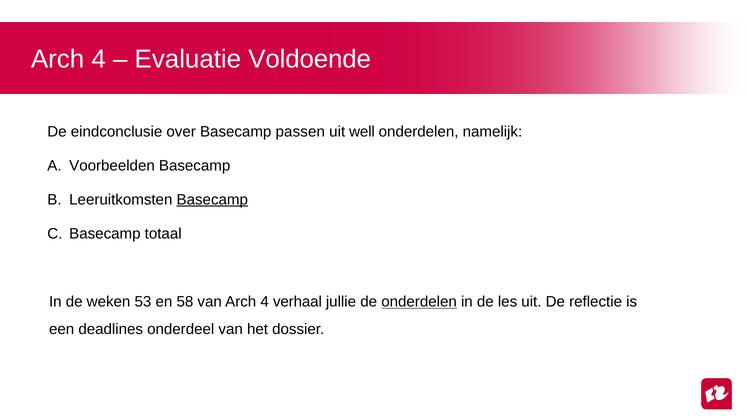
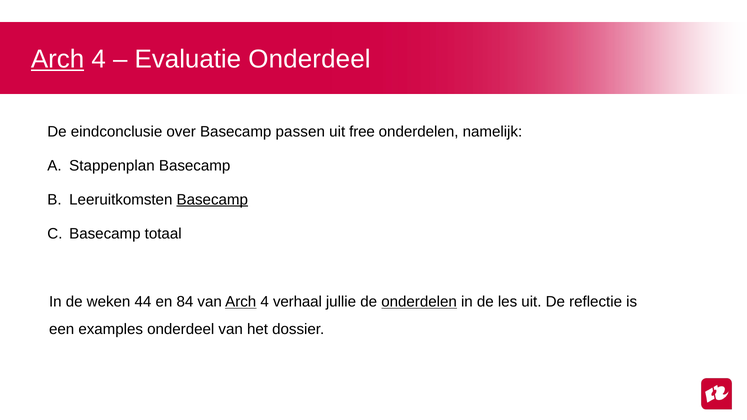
Arch underline: none -> present (58, 59)
Evaluatie Voldoende: Voldoende -> Onderdeel (309, 59)
well: well -> free (362, 132)
Voorbeelden: Voorbeelden -> Stappenplan (112, 166)
53: 53 -> 44 (143, 302)
58: 58 -> 84 (185, 302)
Arch underline: none -> present (241, 302)
deadlines: deadlines -> examples (111, 329)
